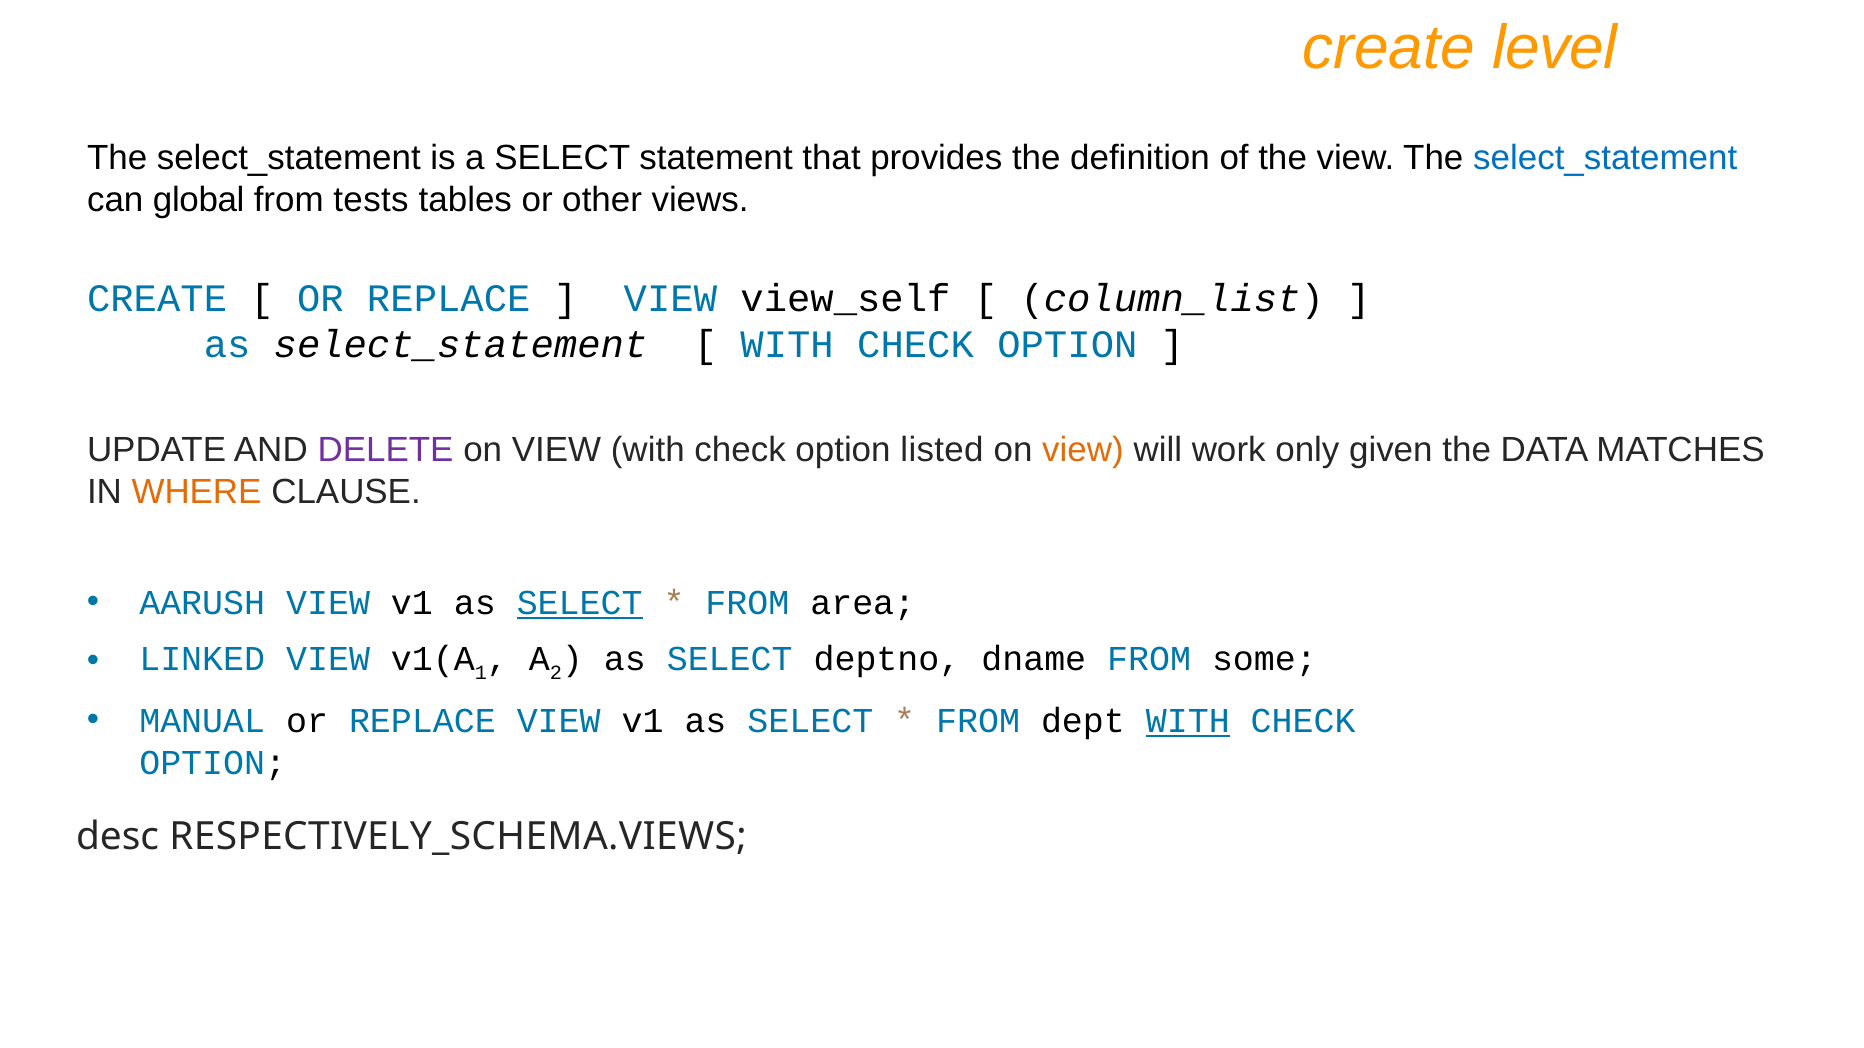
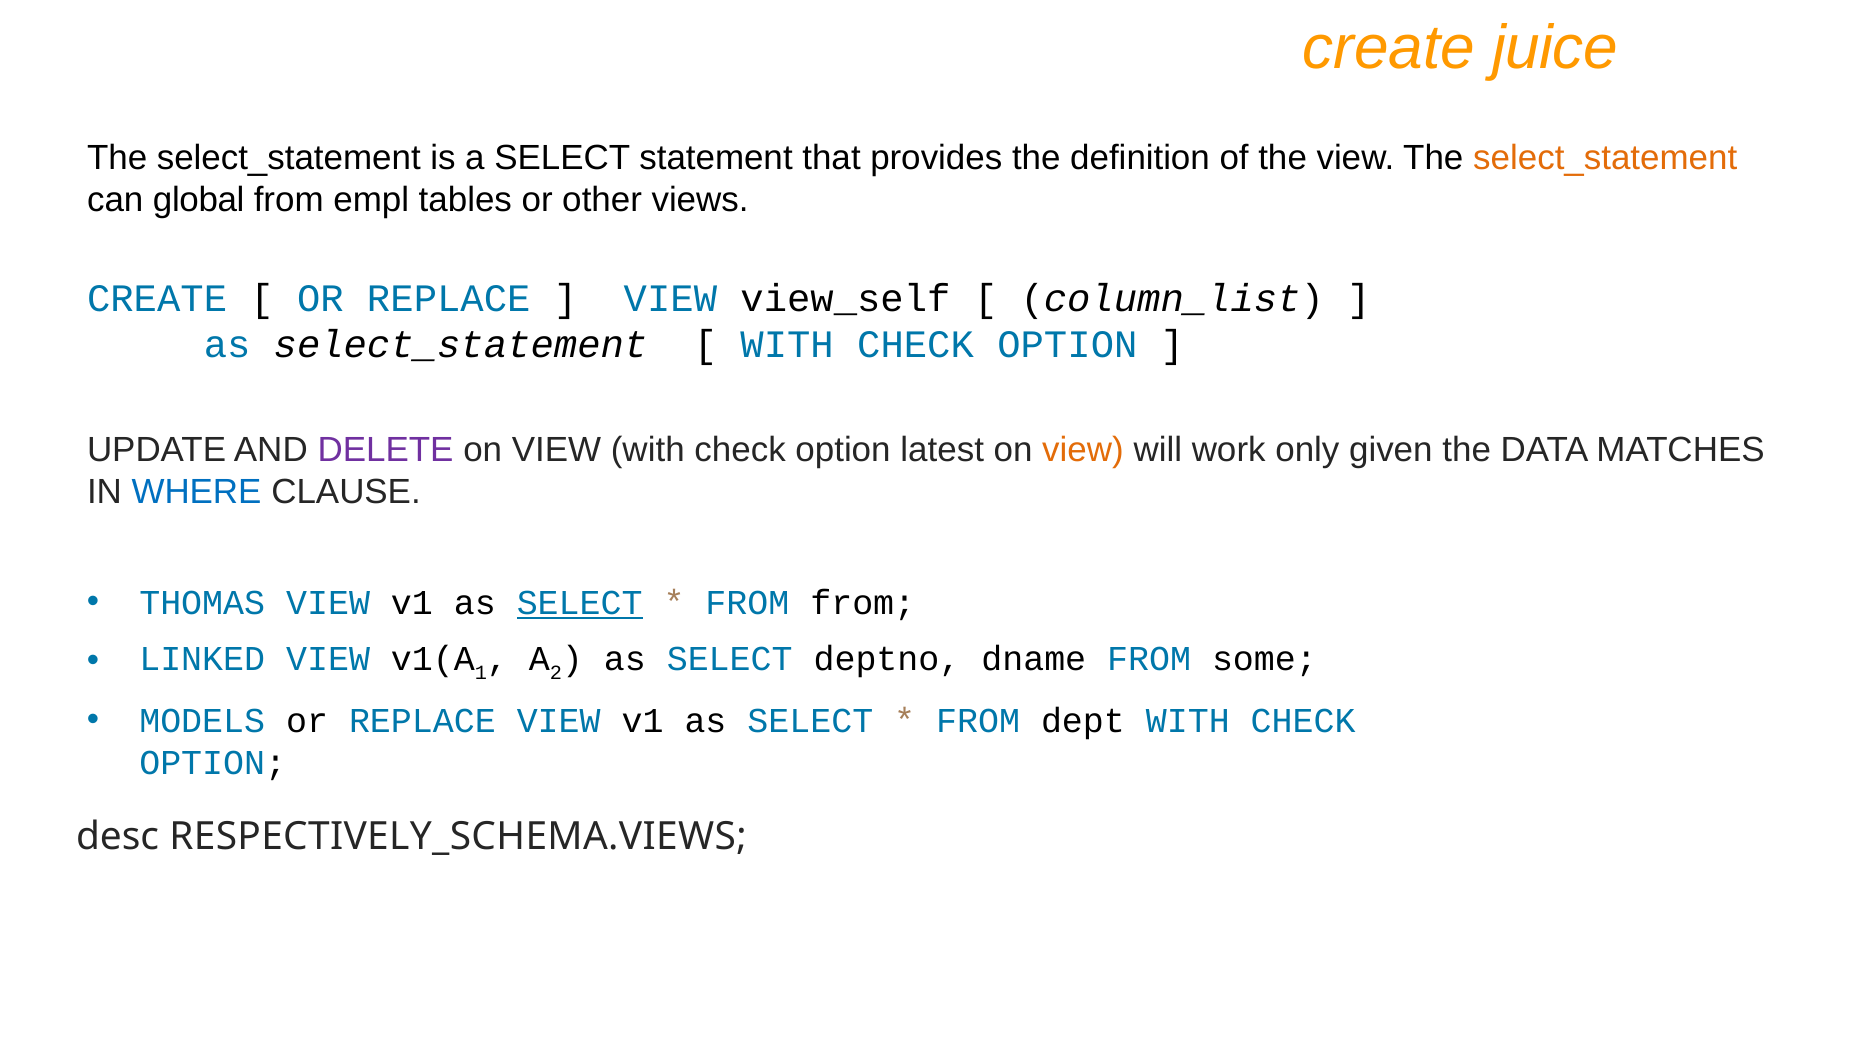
level: level -> juice (1555, 49)
select_statement colour: blue -> orange (1605, 158)
tests: tests -> empl (371, 200)
listed: listed -> latest (942, 450)
WHERE colour: orange -> blue (197, 492)
AARUSH: AARUSH -> THOMAS (202, 603)
FROM area: area -> from (863, 603)
MANUAL: MANUAL -> MODELS (202, 721)
WITH underline: present -> none (1188, 721)
